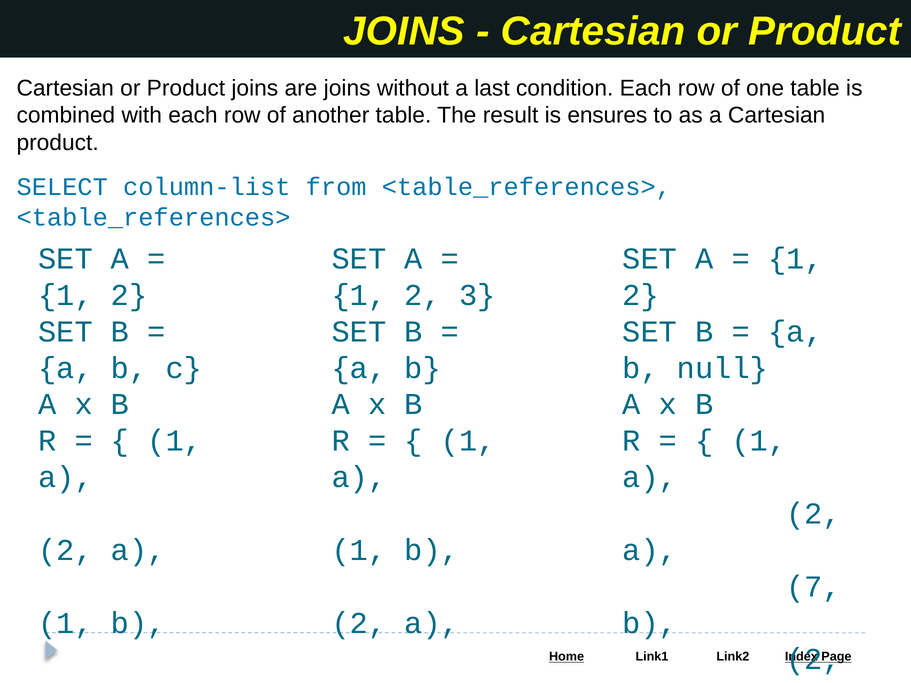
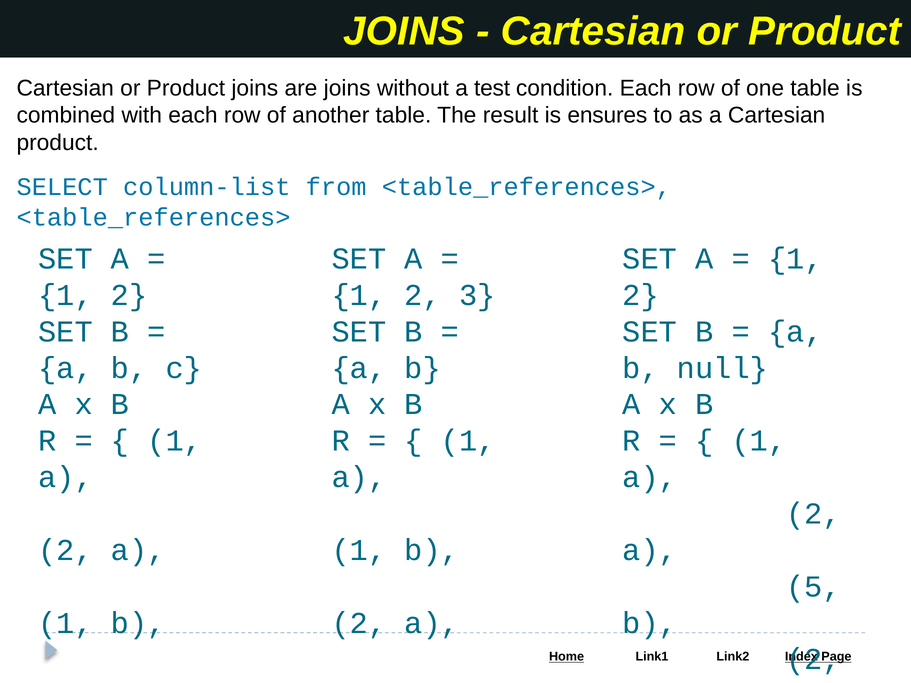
last: last -> test (492, 88)
7: 7 -> 5 (814, 587)
